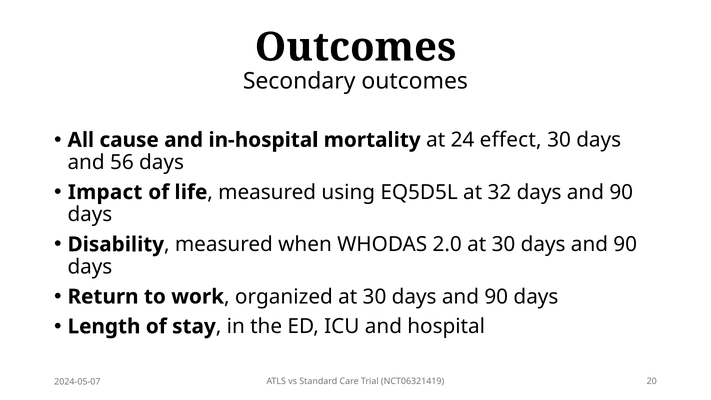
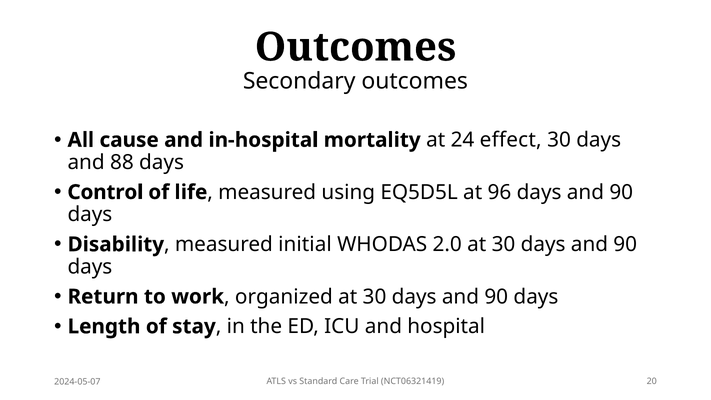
56: 56 -> 88 (122, 162)
Impact: Impact -> Control (105, 192)
32: 32 -> 96 (499, 192)
when: when -> initial (305, 244)
